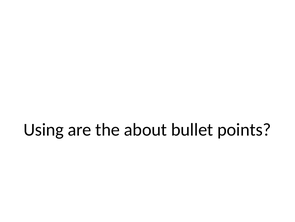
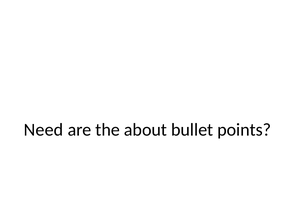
Using: Using -> Need (43, 129)
